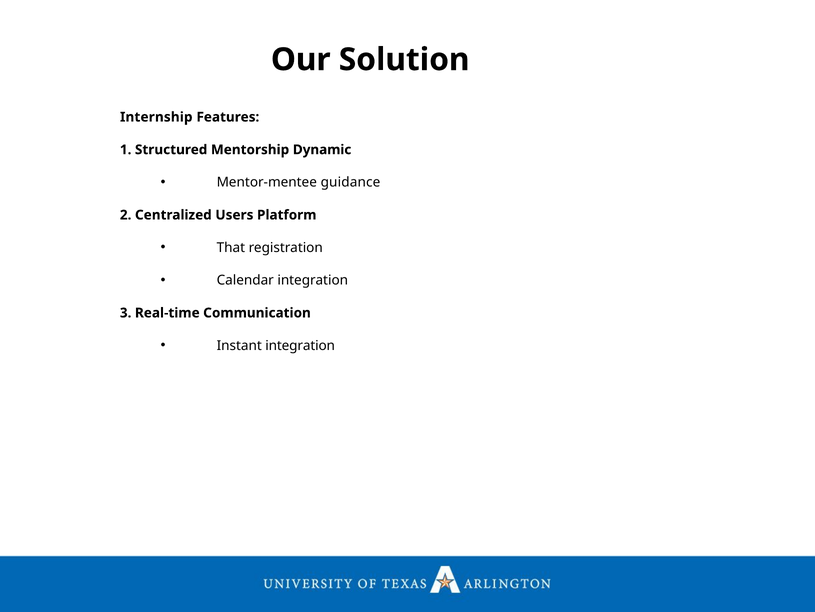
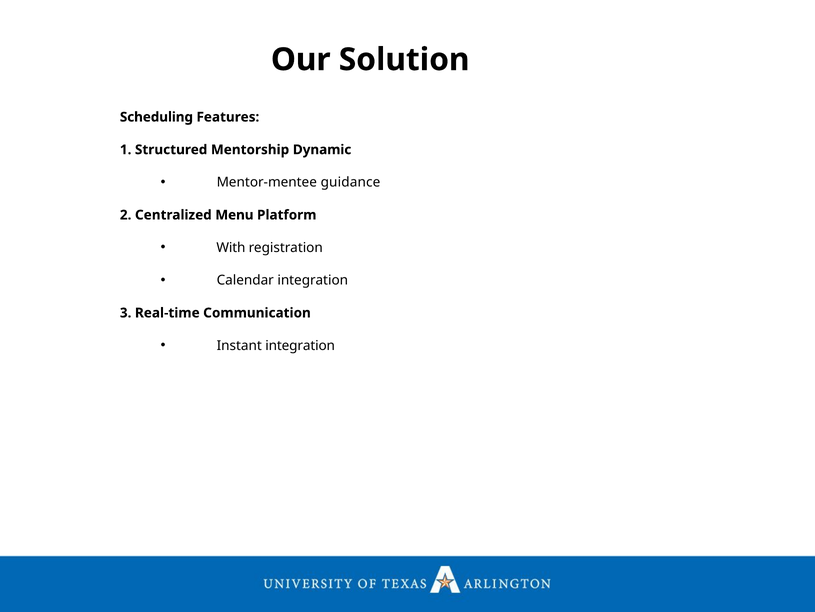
Internship: Internship -> Scheduling (156, 117)
Users: Users -> Menu (234, 215)
That: That -> With (231, 247)
